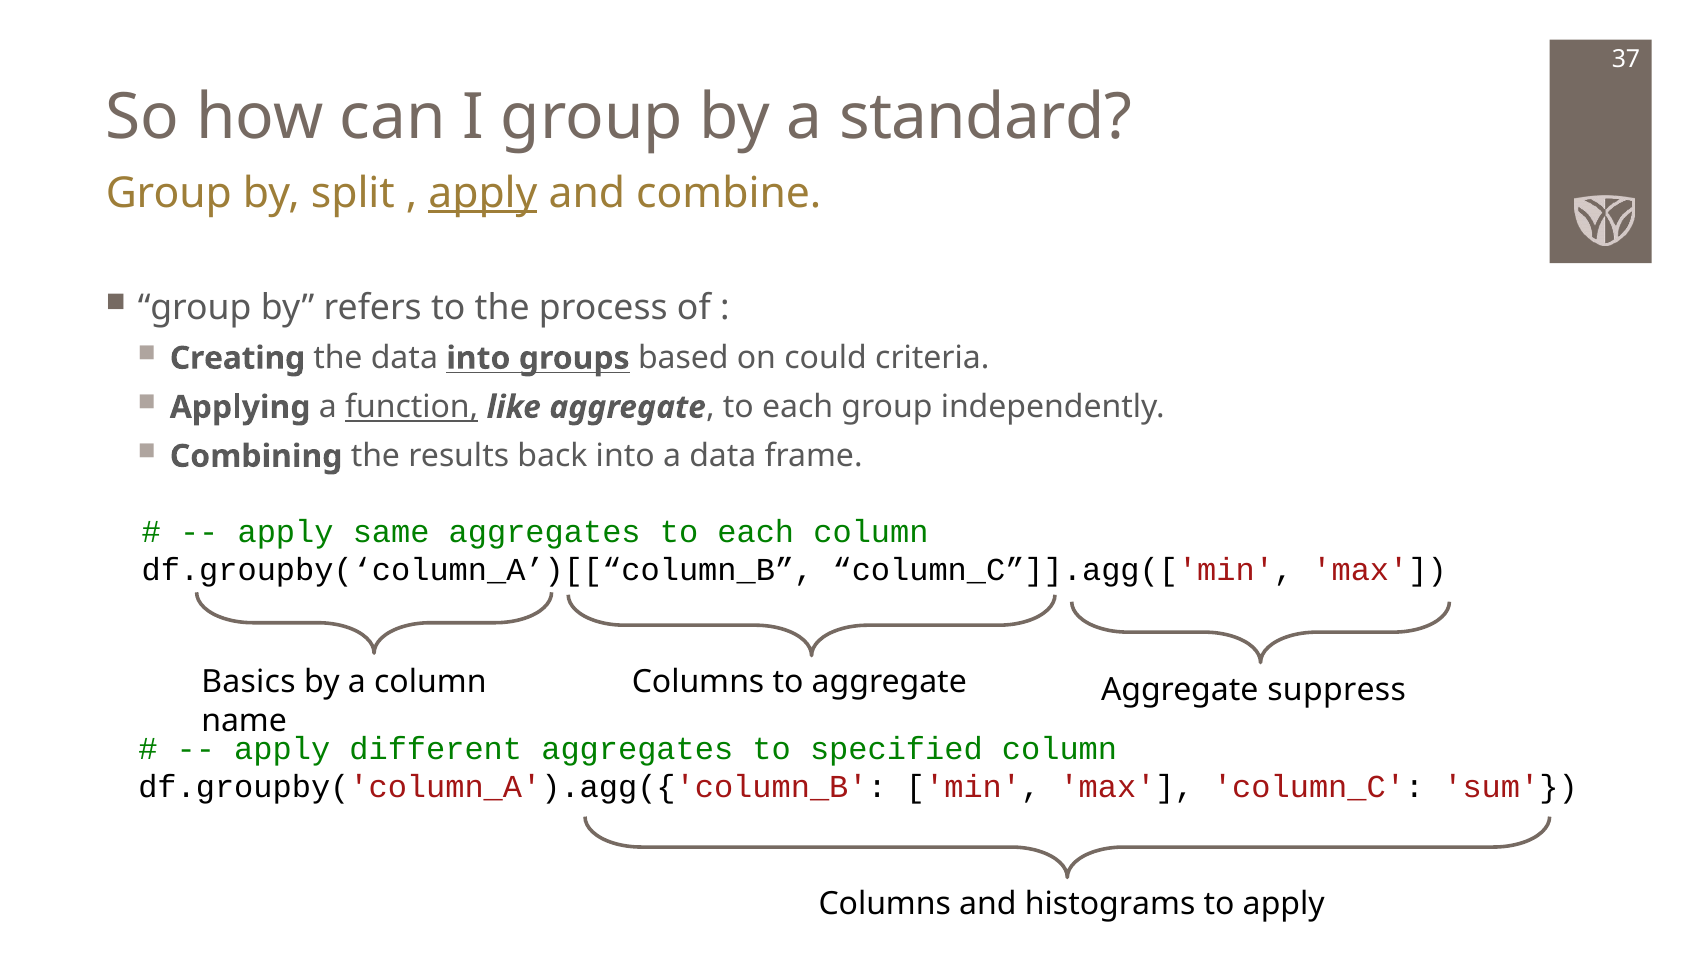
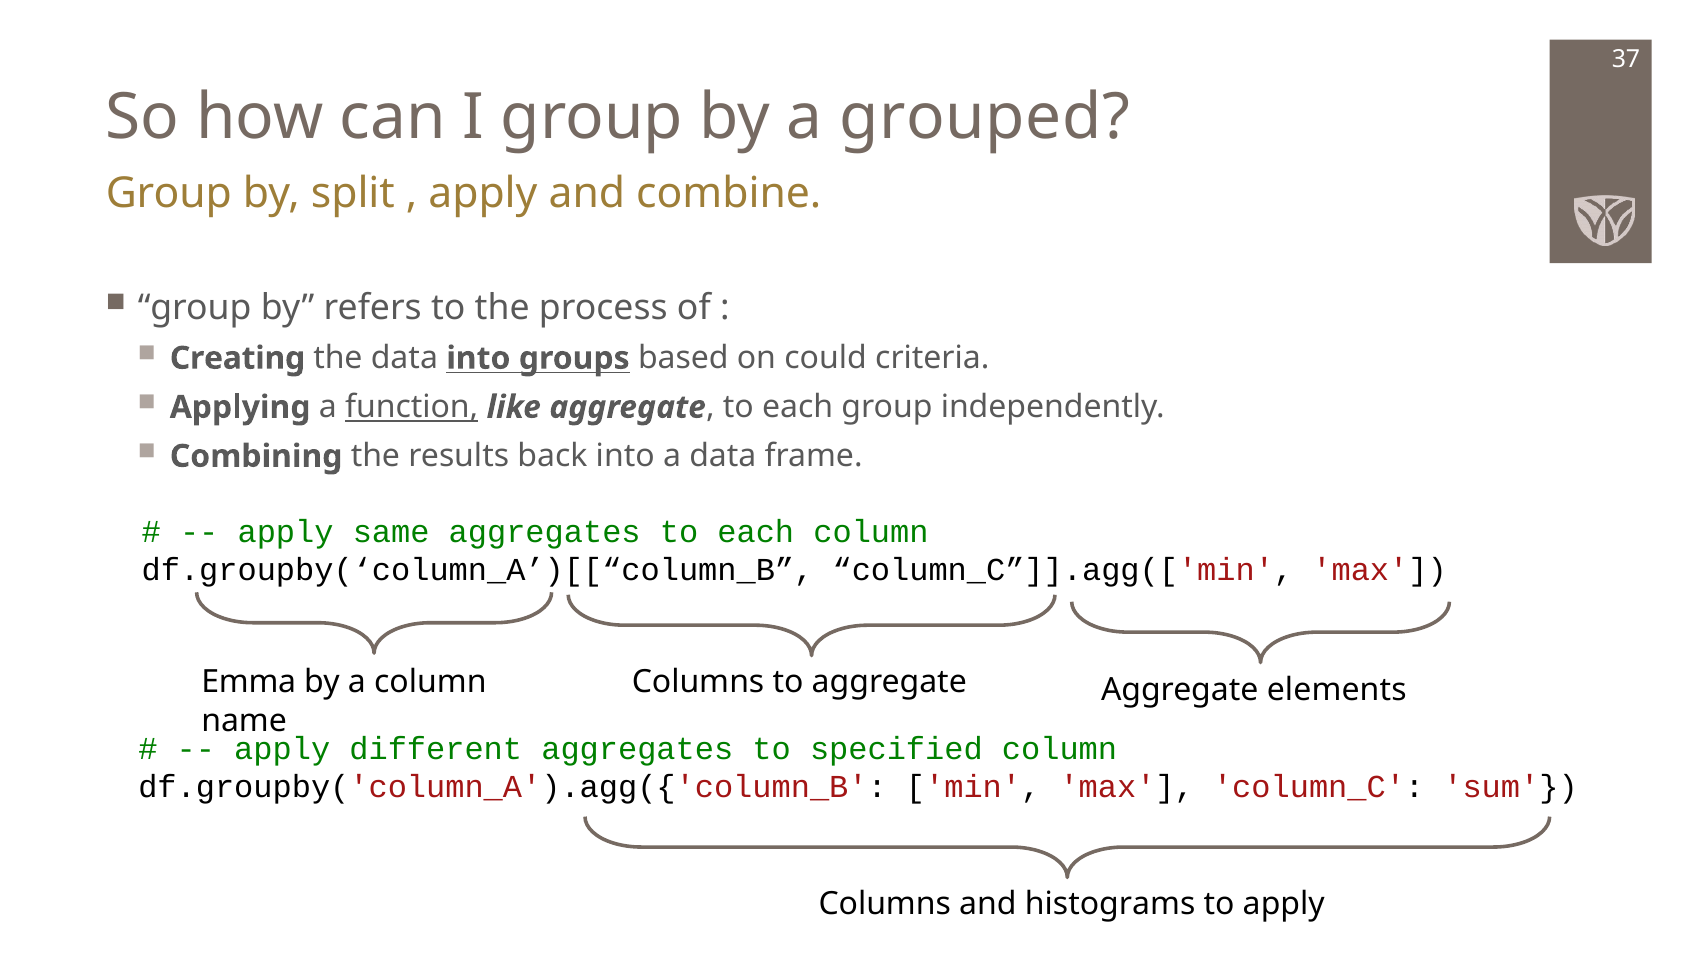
standard: standard -> grouped (985, 118)
apply underline: present -> none (483, 193)
Basics: Basics -> Emma (249, 683)
suppress: suppress -> elements (1337, 690)
